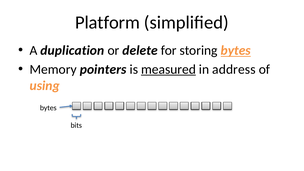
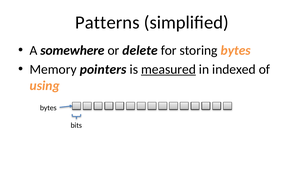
Platform: Platform -> Patterns (107, 22)
duplication: duplication -> somewhere (73, 50)
bytes underline: present -> none (236, 50)
address: address -> indexed (234, 69)
